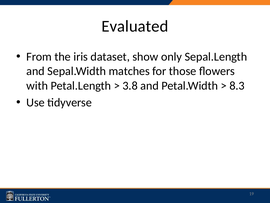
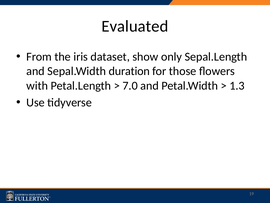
matches: matches -> duration (129, 71)
3.8: 3.8 -> 7.0 (130, 85)
8.3: 8.3 -> 1.3 (237, 85)
